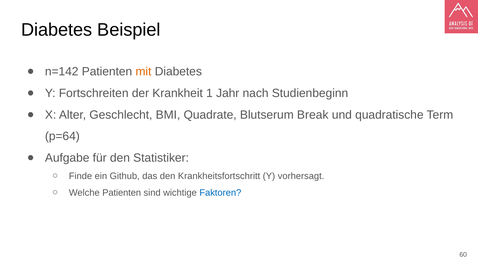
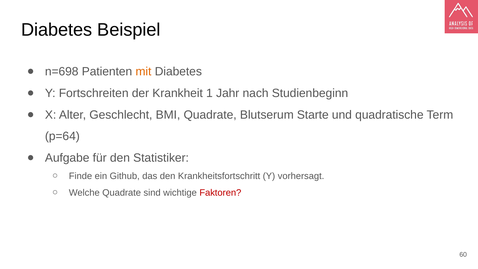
n=142: n=142 -> n=698 (62, 72)
Break: Break -> Starte (313, 115)
Welche Patienten: Patienten -> Quadrate (122, 193)
Faktoren colour: blue -> red (220, 193)
